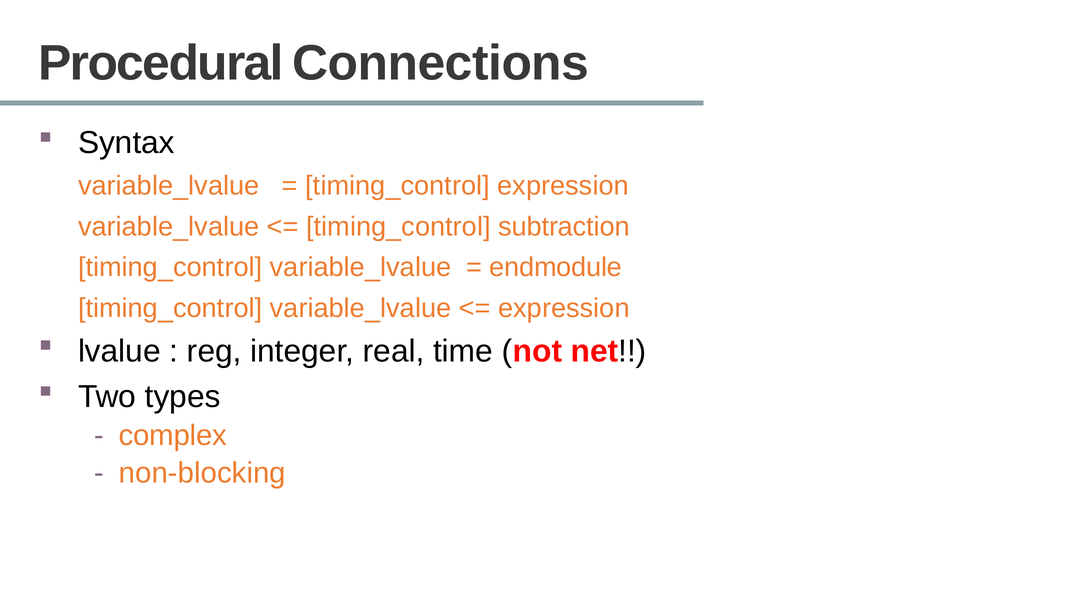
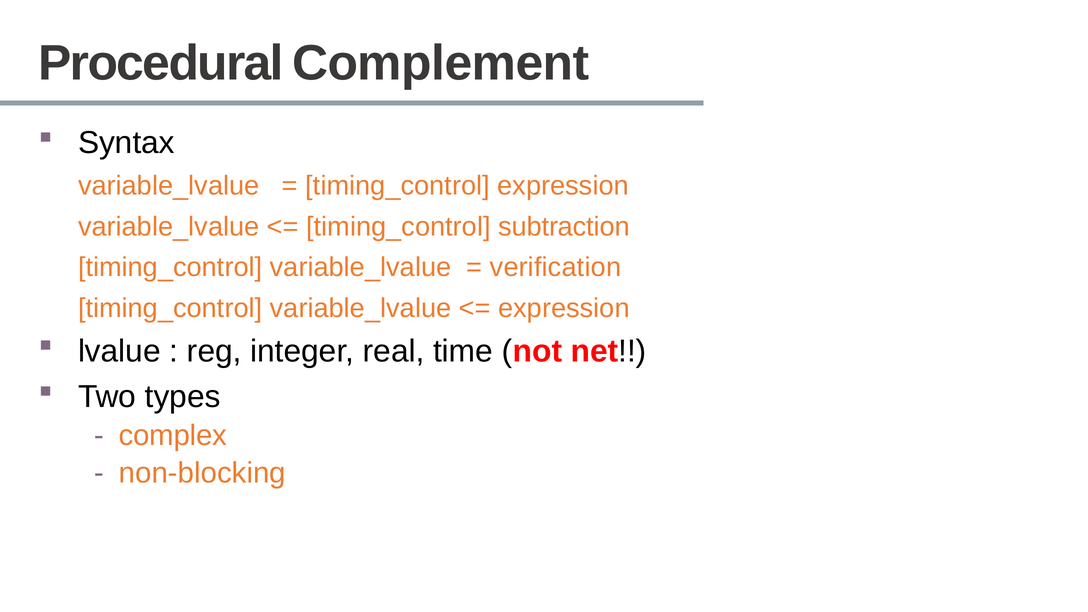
Connections: Connections -> Complement (441, 63)
endmodule: endmodule -> verification (556, 267)
